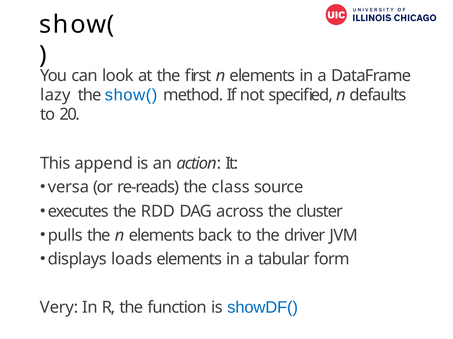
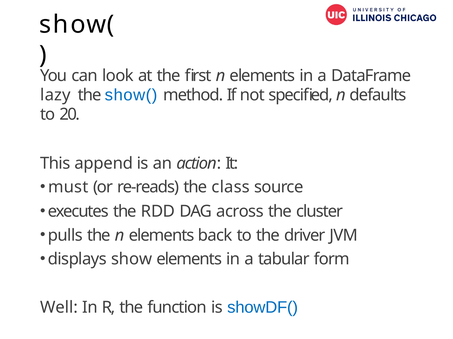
versa: versa -> must (68, 188)
loads: loads -> show (132, 260)
Very: Very -> Well (59, 308)
